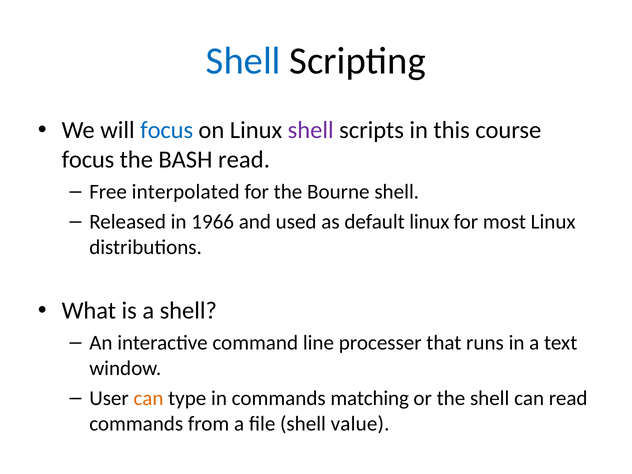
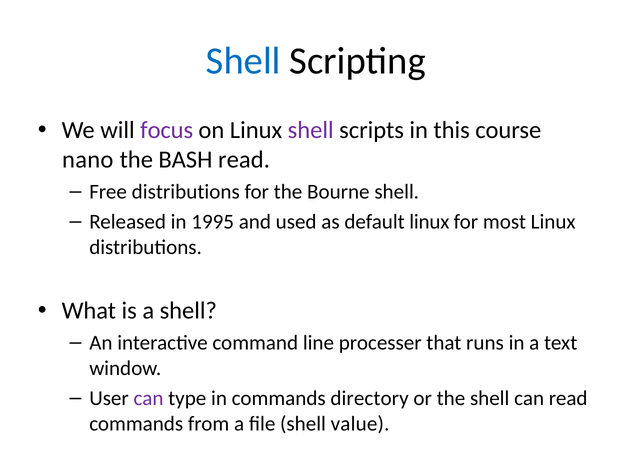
focus colour: blue -> purple (167, 130)
focus: focus -> nano (88, 160)
Free interpolated: interpolated -> distributions (186, 192)
1966: 1966 -> 1995 (213, 222)
can colour: orange -> purple (148, 398)
matching: matching -> directory (370, 398)
